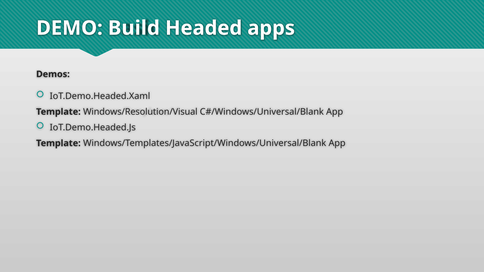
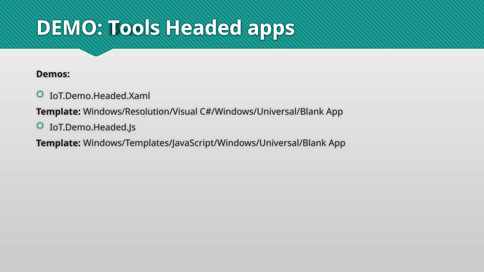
Build: Build -> Tools (134, 28)
